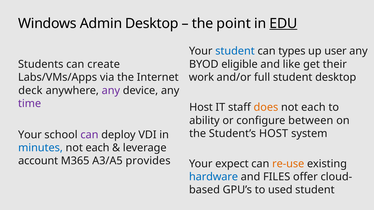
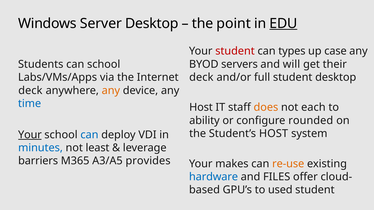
Admin: Admin -> Server (101, 23)
student colour: blue -> red (235, 51)
user: user -> case (335, 51)
eligible: eligible -> servers (240, 64)
like: like -> will (291, 64)
can create: create -> school (104, 64)
work: work -> deck (201, 77)
any colour: purple -> orange (111, 91)
time colour: purple -> blue (30, 104)
between: between -> rounded (311, 121)
Your underline: none -> present (30, 135)
can colour: purple -> blue (89, 135)
each: each -> least (98, 148)
account: account -> barriers (38, 161)
expect: expect -> makes (232, 164)
